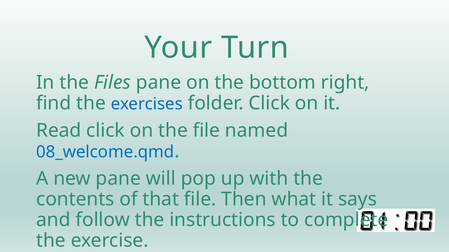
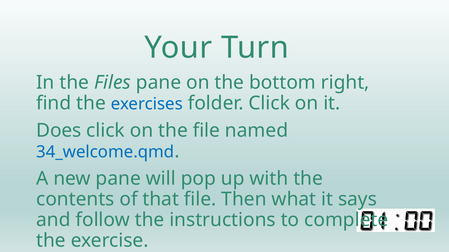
Read: Read -> Does (59, 131)
08_welcome.qmd: 08_welcome.qmd -> 34_welcome.qmd (105, 152)
